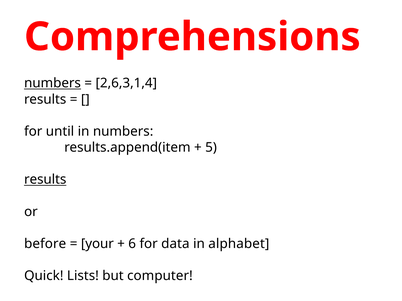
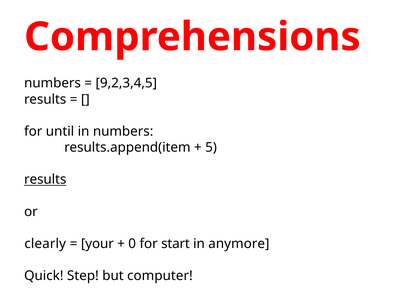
numbers underline: present -> none (53, 83)
2,6,3,1,4: 2,6,3,1,4 -> 9,2,3,4,5 (126, 83)
before: before -> clearly (45, 244)
6: 6 -> 0 (132, 244)
data: data -> start (175, 244)
alphabet: alphabet -> anymore (239, 244)
Lists: Lists -> Step (83, 276)
